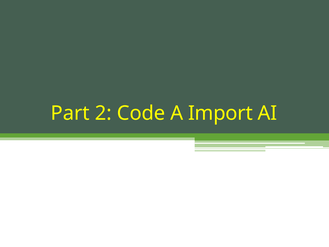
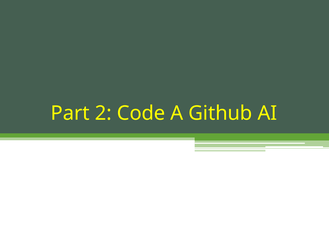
Import: Import -> Github (220, 113)
